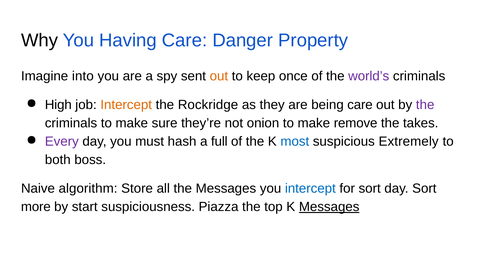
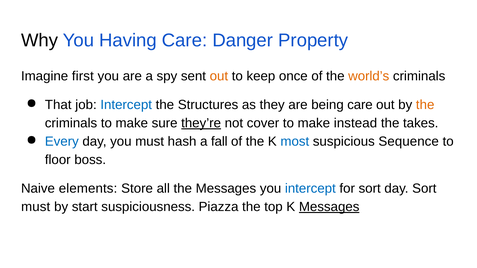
into: into -> first (83, 76)
world’s colour: purple -> orange (369, 76)
High: High -> That (58, 105)
Intercept colour: orange -> blue (126, 105)
Rockridge: Rockridge -> Structures (208, 105)
the colour: purple -> orange (425, 105)
they’re underline: none -> present (201, 123)
onion: onion -> cover (263, 123)
remove: remove -> instead (355, 123)
Every colour: purple -> blue (62, 142)
full: full -> fall (219, 142)
Extremely: Extremely -> Sequence (409, 142)
both: both -> floor (58, 160)
algorithm: algorithm -> elements (88, 189)
more: more -> must (36, 207)
